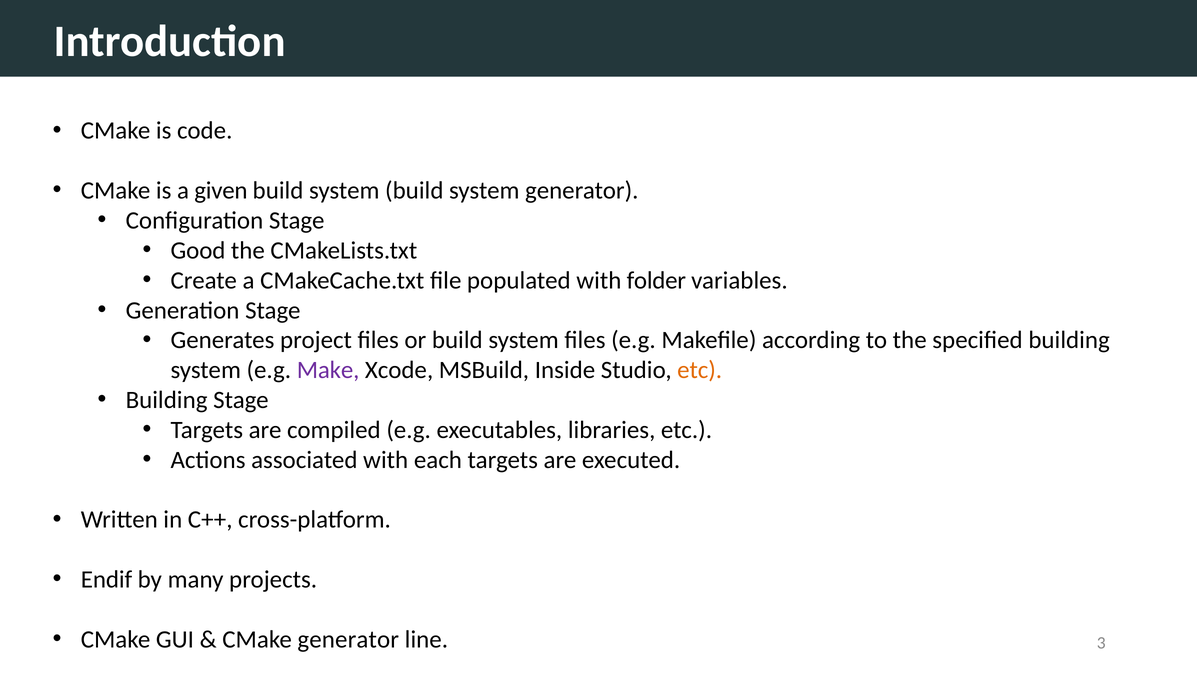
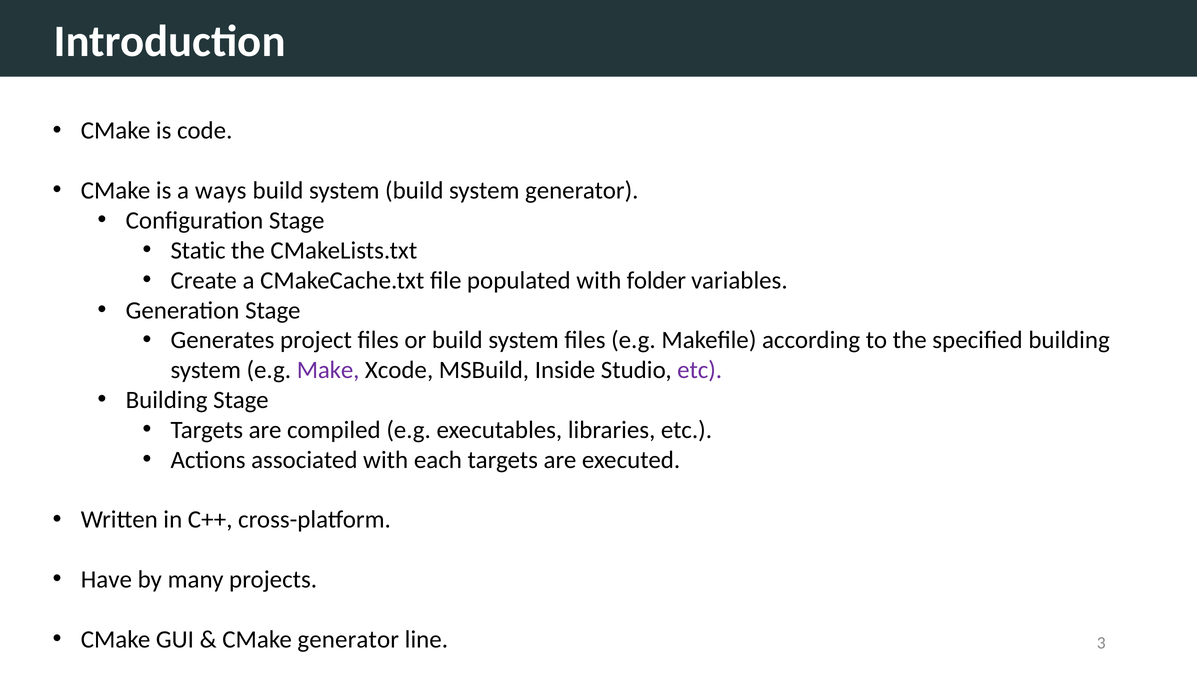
given: given -> ways (221, 191)
Good: Good -> Static (198, 251)
etc colour: orange -> purple (700, 370)
Endif: Endif -> Have (106, 580)
